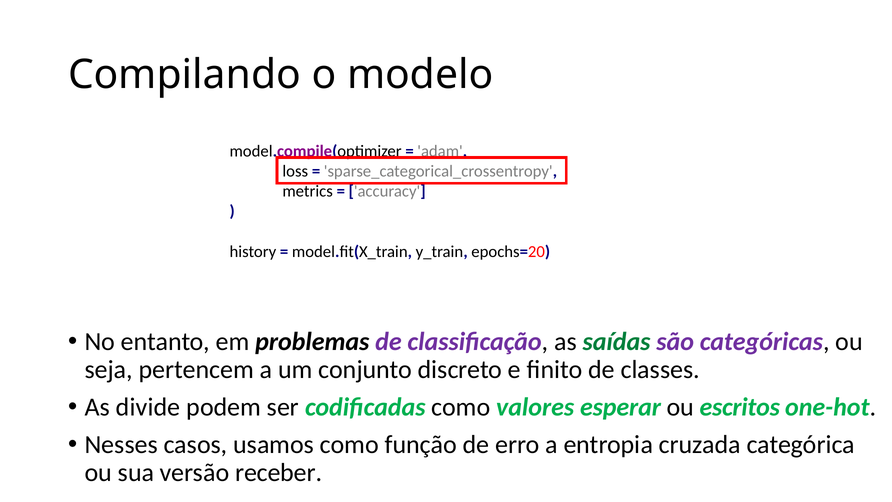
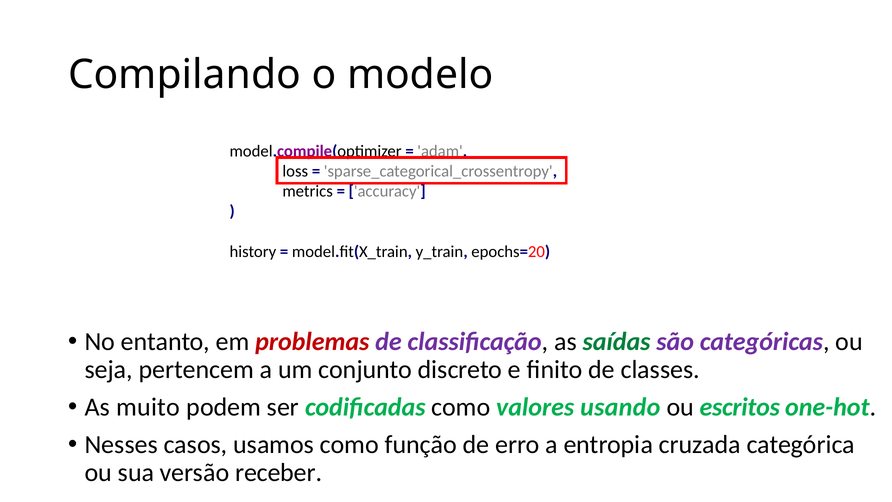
problemas colour: black -> red (312, 342)
divide: divide -> muito (148, 407)
esperar: esperar -> usando (620, 407)
